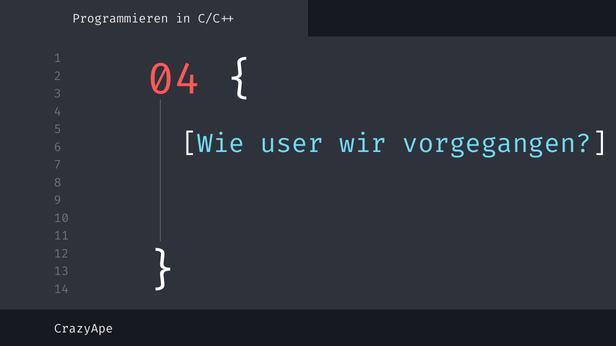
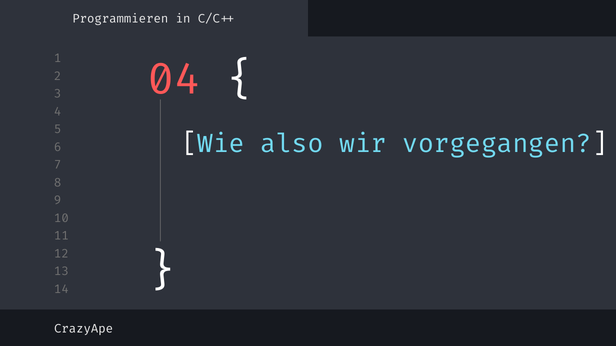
user: user -> also (292, 144)
